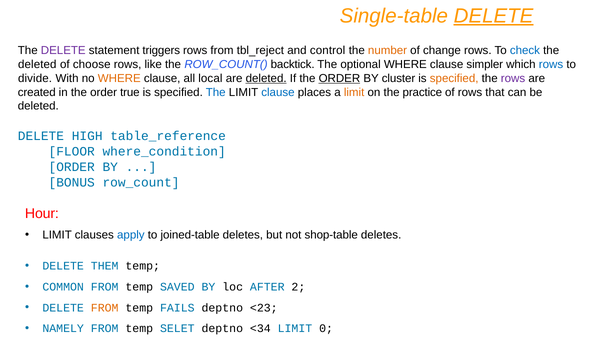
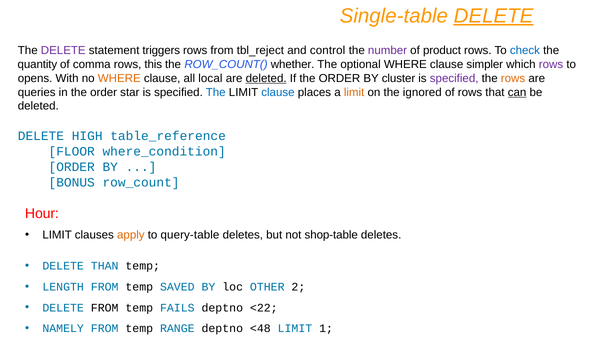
number colour: orange -> purple (388, 51)
change: change -> product (442, 51)
deleted: deleted -> quantity (37, 65)
choose: choose -> comma (92, 65)
like: like -> this (153, 65)
backtick: backtick -> whether (293, 65)
rows colour: blue -> purple (551, 65)
divide: divide -> opens (35, 78)
ORDER underline: present -> none (339, 78)
specified colour: orange -> purple (454, 78)
rows colour: purple -> orange (513, 78)
created: created -> queries (37, 92)
true: true -> star (130, 92)
practice: practice -> ignored (422, 92)
can underline: none -> present (517, 92)
apply colour: blue -> orange (131, 235)
joined-table: joined-table -> query-table (190, 235)
THEM: THEM -> THAN (105, 266)
COMMON: COMMON -> LENGTH (63, 287)
AFTER: AFTER -> OTHER (267, 287)
FROM colour: orange -> black (105, 308)
<23: <23 -> <22 (264, 308)
SELET: SELET -> RANGE (177, 328)
<34: <34 -> <48 (260, 328)
0: 0 -> 1 (326, 328)
